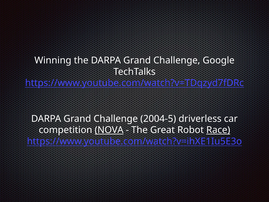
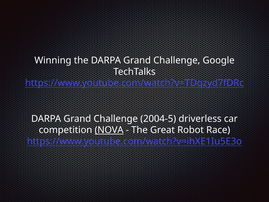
Race underline: present -> none (218, 130)
